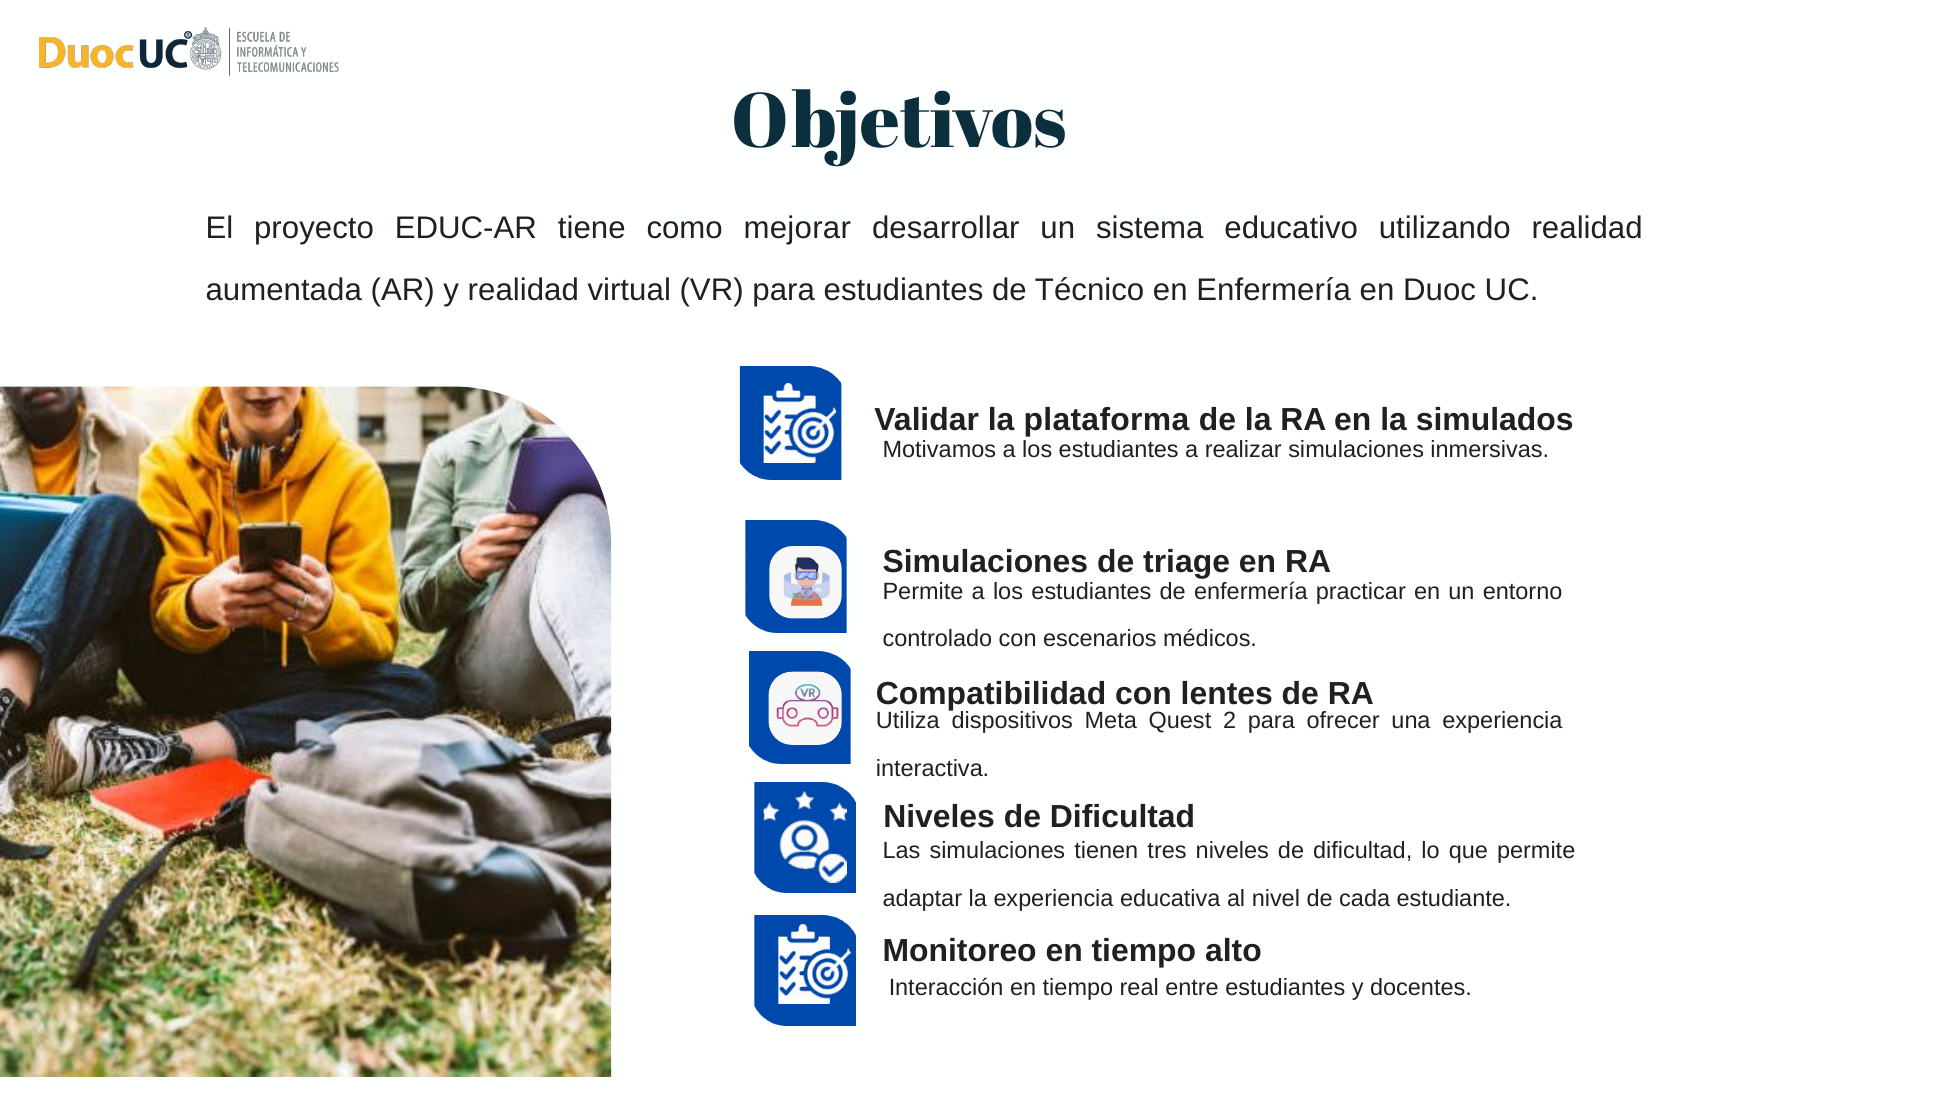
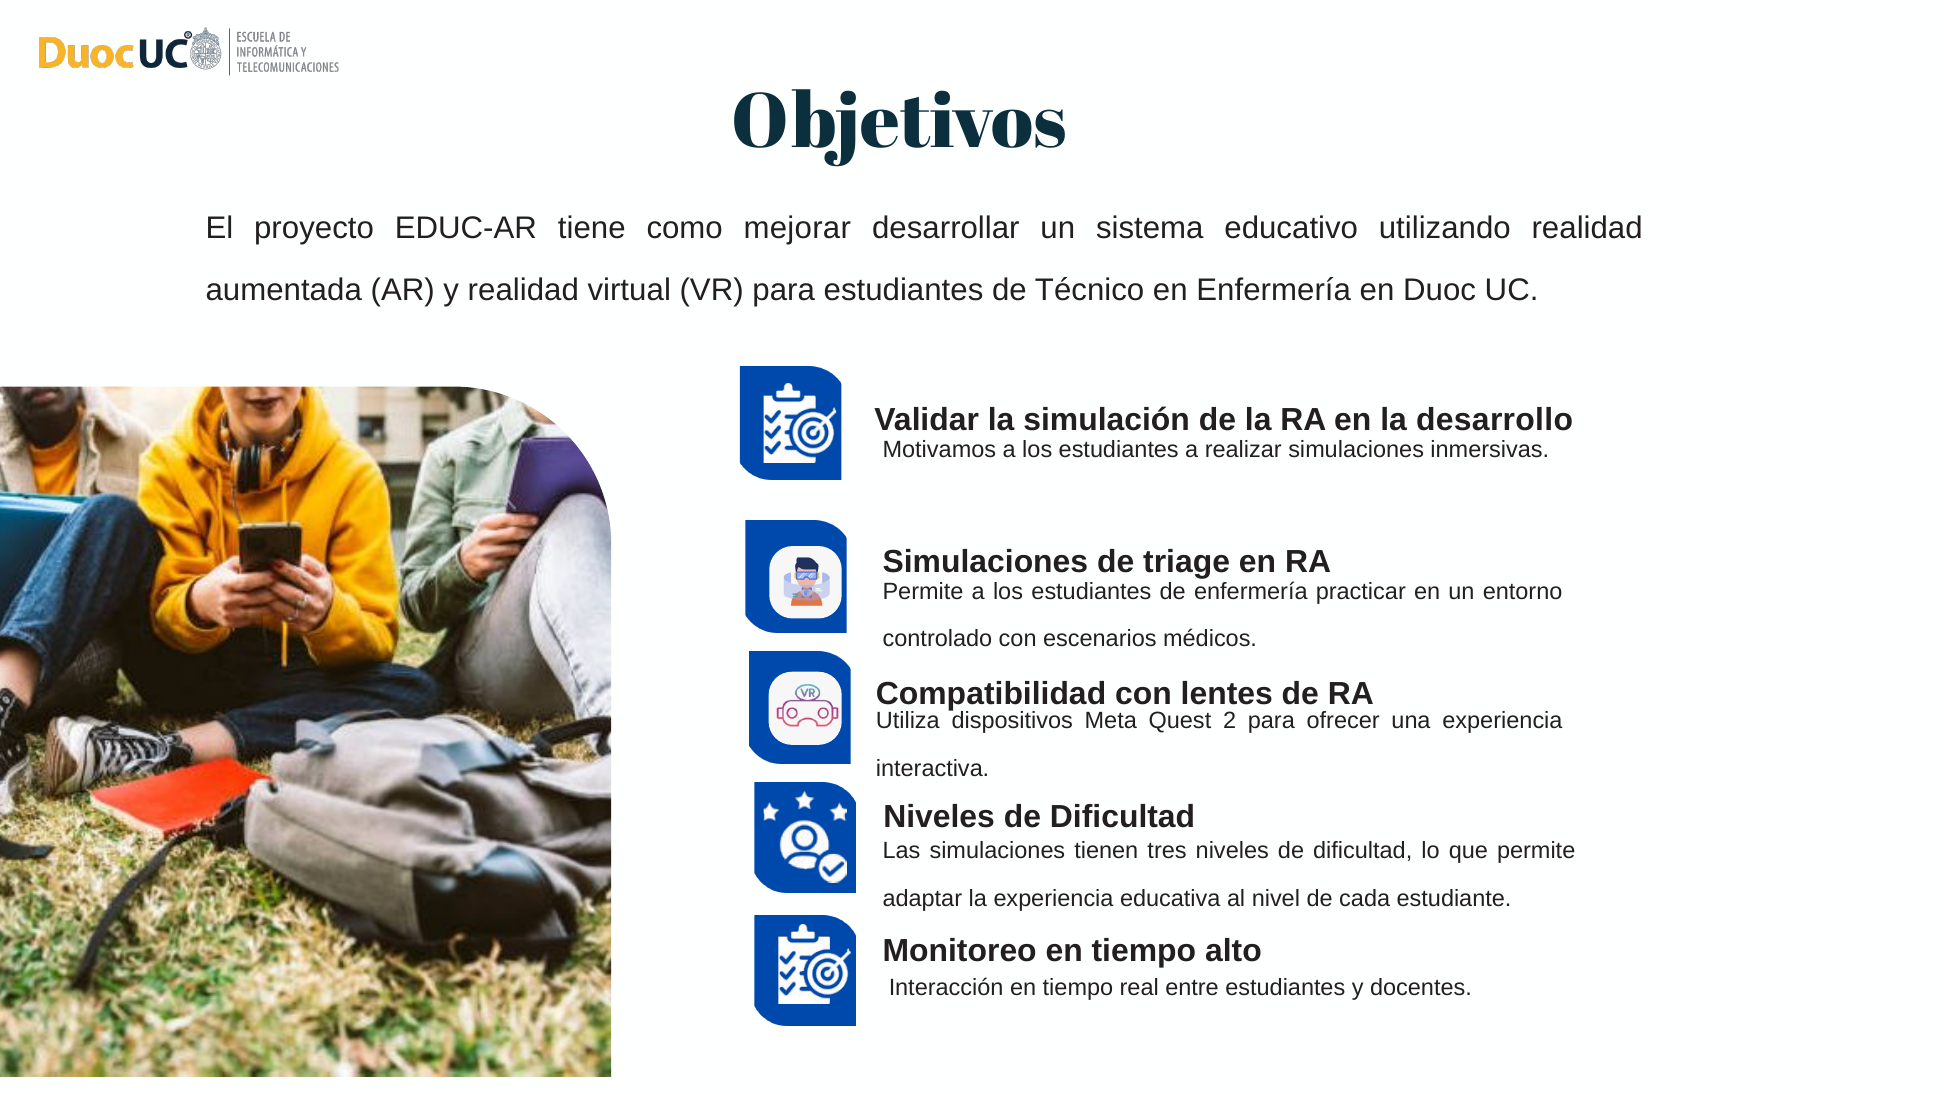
plataforma: plataforma -> simulación (1107, 419)
simulados: simulados -> desarrollo (1495, 419)
